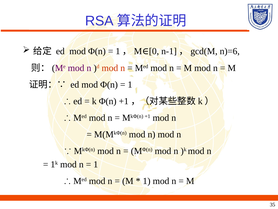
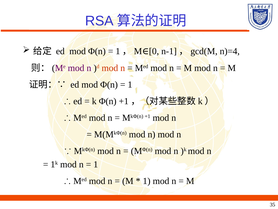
n)=6: n)=6 -> n)=4 (230, 51)
